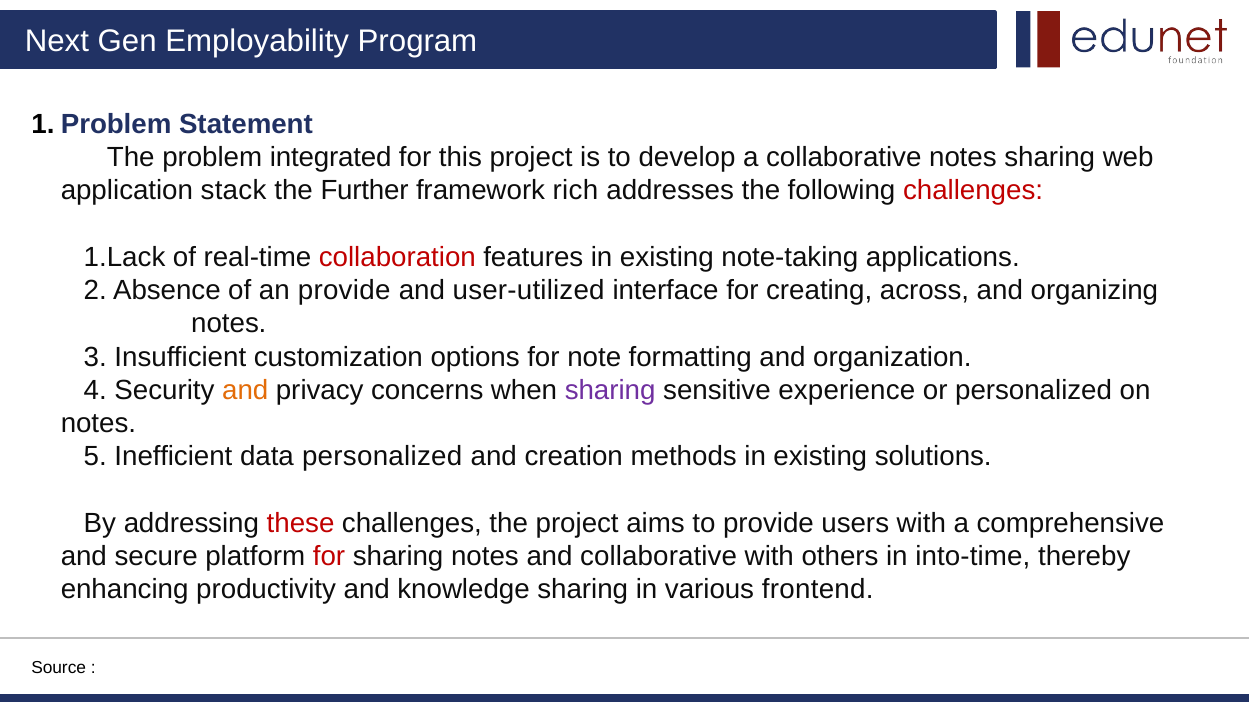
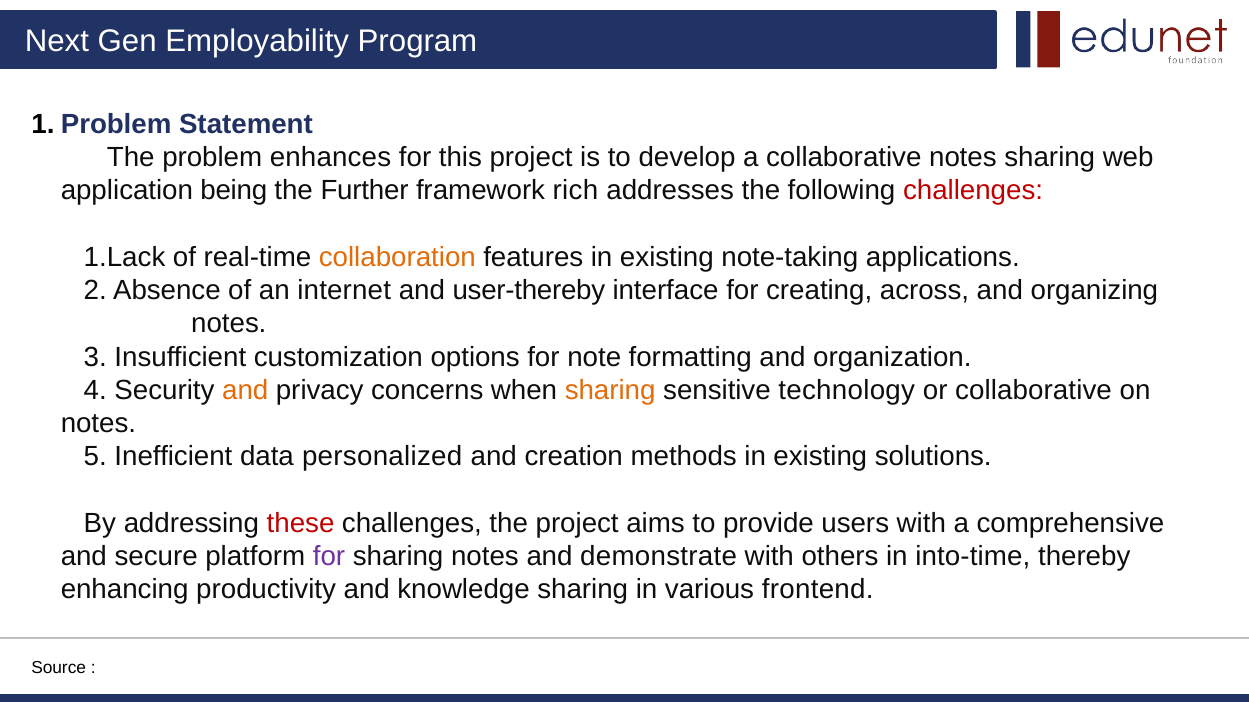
integrated: integrated -> enhances (330, 158)
stack: stack -> being (234, 191)
collaboration colour: red -> orange (397, 257)
an provide: provide -> internet (344, 291)
user-utilized: user-utilized -> user-thereby (529, 291)
sharing colour: purple -> orange (610, 391)
experience: experience -> technology (847, 391)
or personalized: personalized -> collaborative (1034, 391)
for colour: red -> purple (329, 557)
and collaborative: collaborative -> demonstrate (659, 557)
